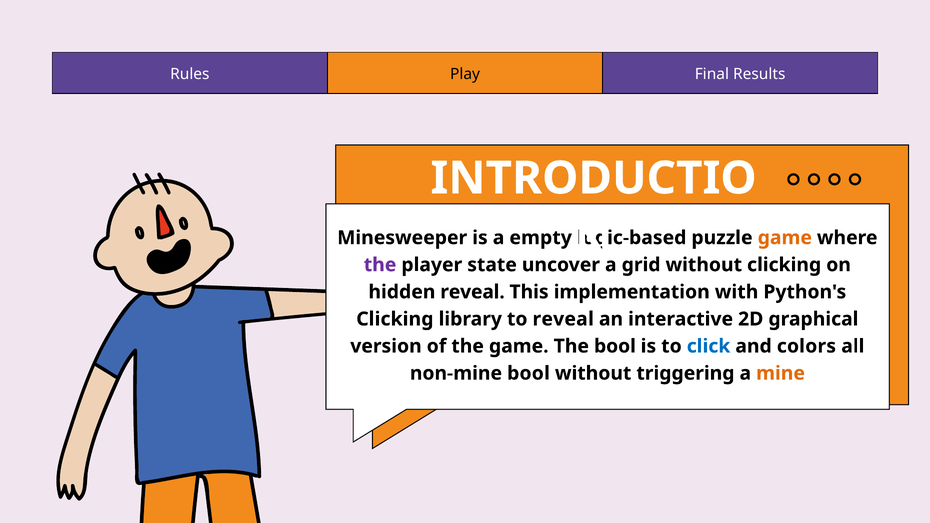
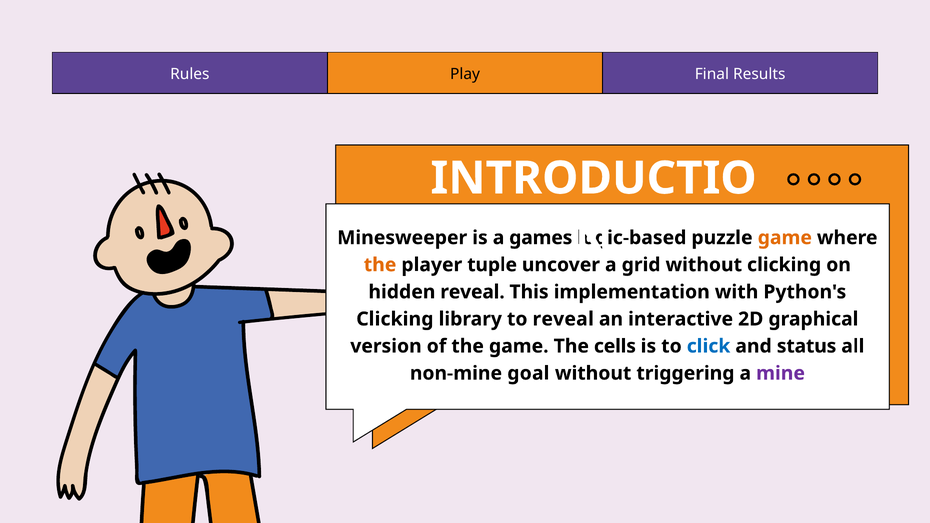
empty: empty -> games (541, 238)
the colour: purple -> orange (380, 265)
state: state -> tuple (492, 265)
The bool: bool -> cells (615, 346)
colors: colors -> status (807, 346)
non-mine bool: bool -> goal (528, 373)
mine colour: orange -> purple (781, 373)
